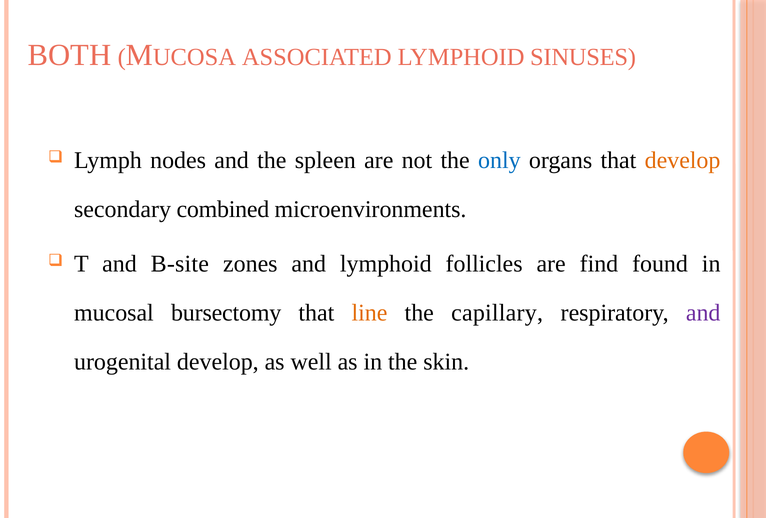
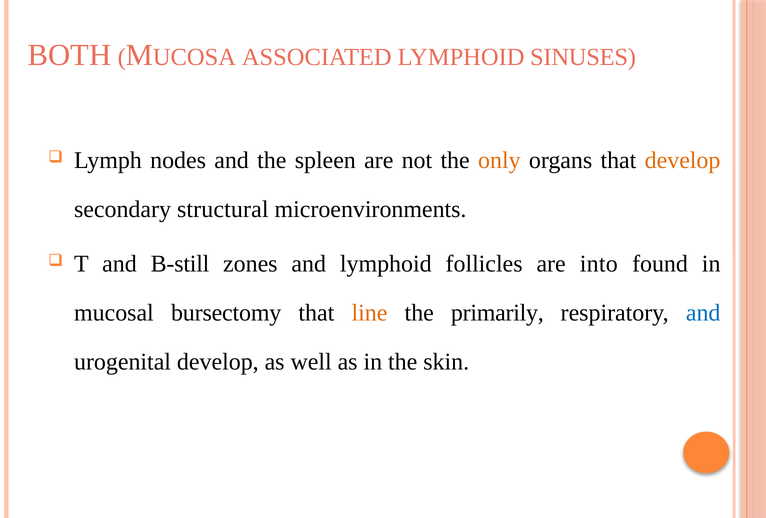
only colour: blue -> orange (499, 160)
combined: combined -> structural (223, 209)
B-site: B-site -> B-still (180, 264)
find: find -> into (599, 264)
capillary: capillary -> primarily (497, 313)
and colour: purple -> blue (703, 313)
